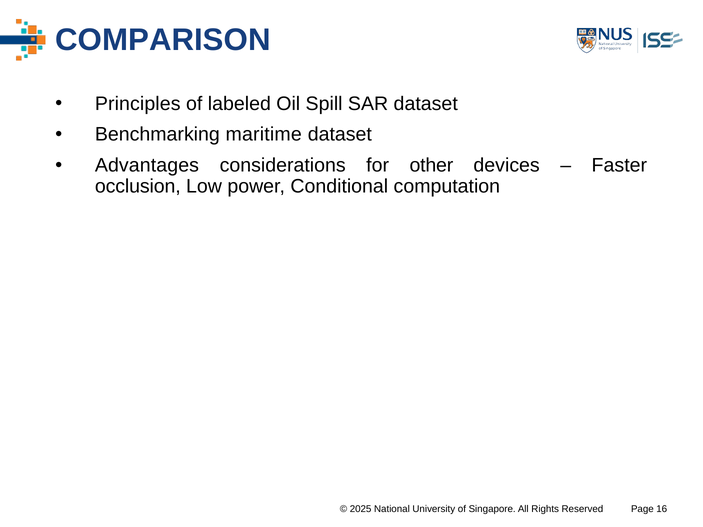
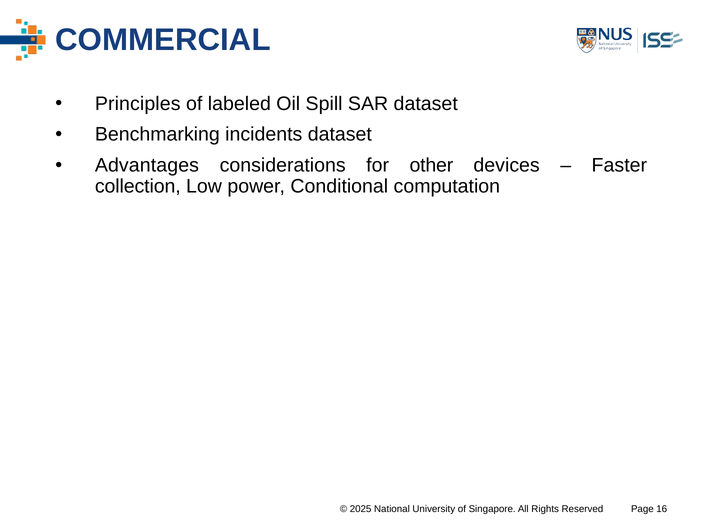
COMPARISON: COMPARISON -> COMMERCIAL (163, 40)
maritime: maritime -> incidents (264, 135)
occlusion: occlusion -> collection (138, 187)
